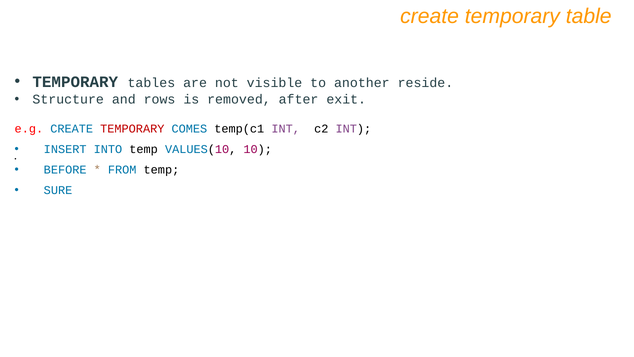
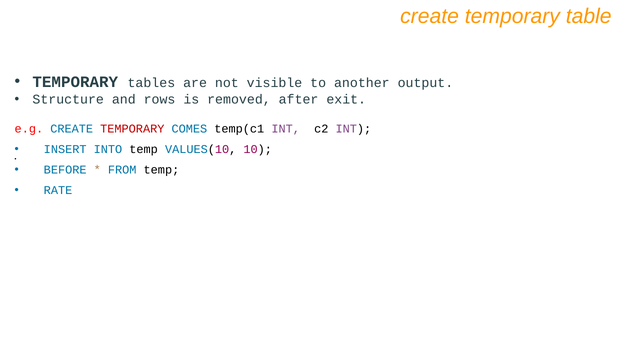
reside: reside -> output (425, 83)
SURE: SURE -> RATE (58, 190)
